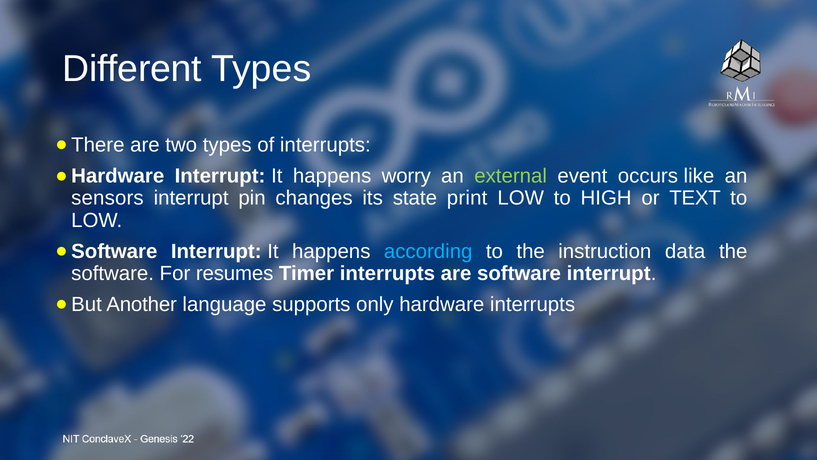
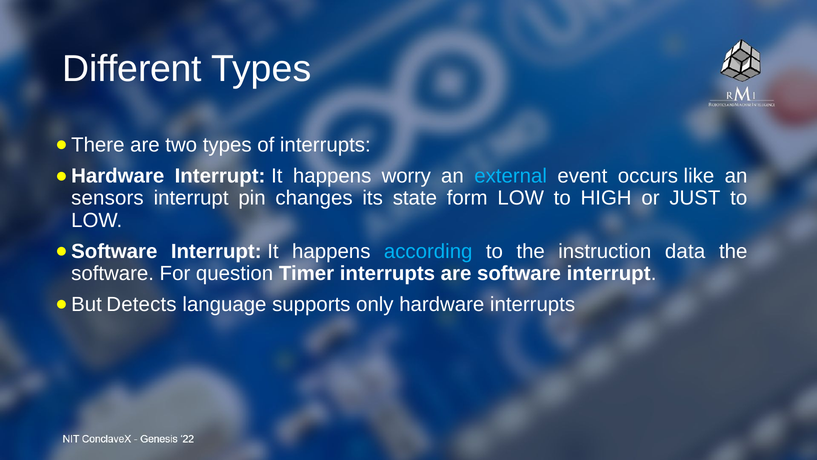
external colour: light green -> light blue (511, 176)
print: print -> form (467, 198)
TEXT: TEXT -> JUST (695, 198)
resumes: resumes -> question (235, 273)
Another: Another -> Detects (141, 304)
